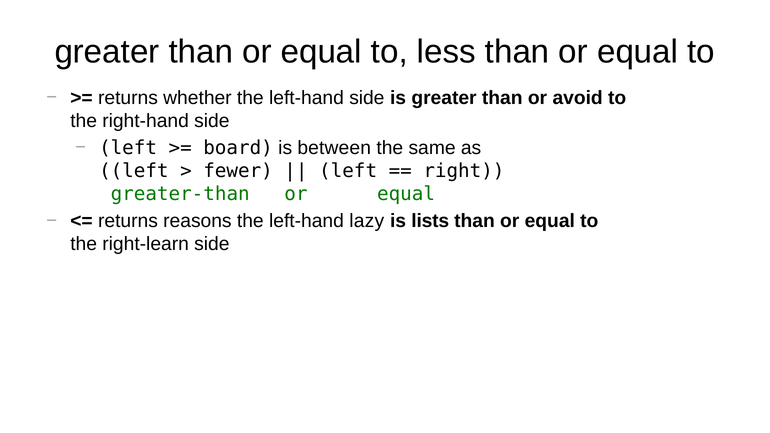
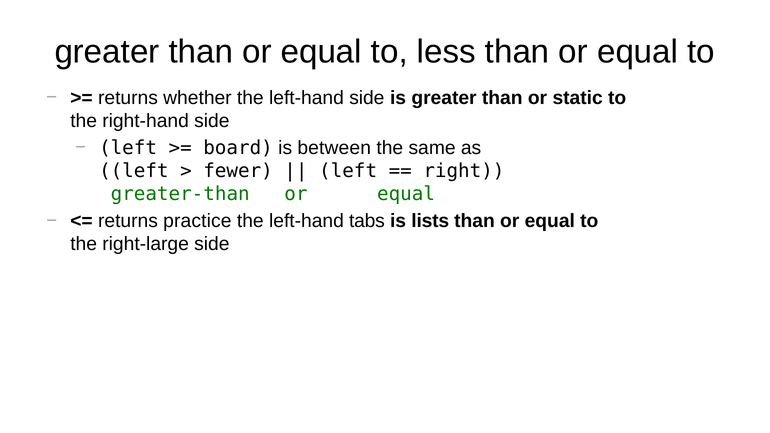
avoid: avoid -> static (578, 98)
reasons: reasons -> practice (197, 221)
lazy: lazy -> tabs (367, 221)
right-learn: right-learn -> right-large (146, 244)
